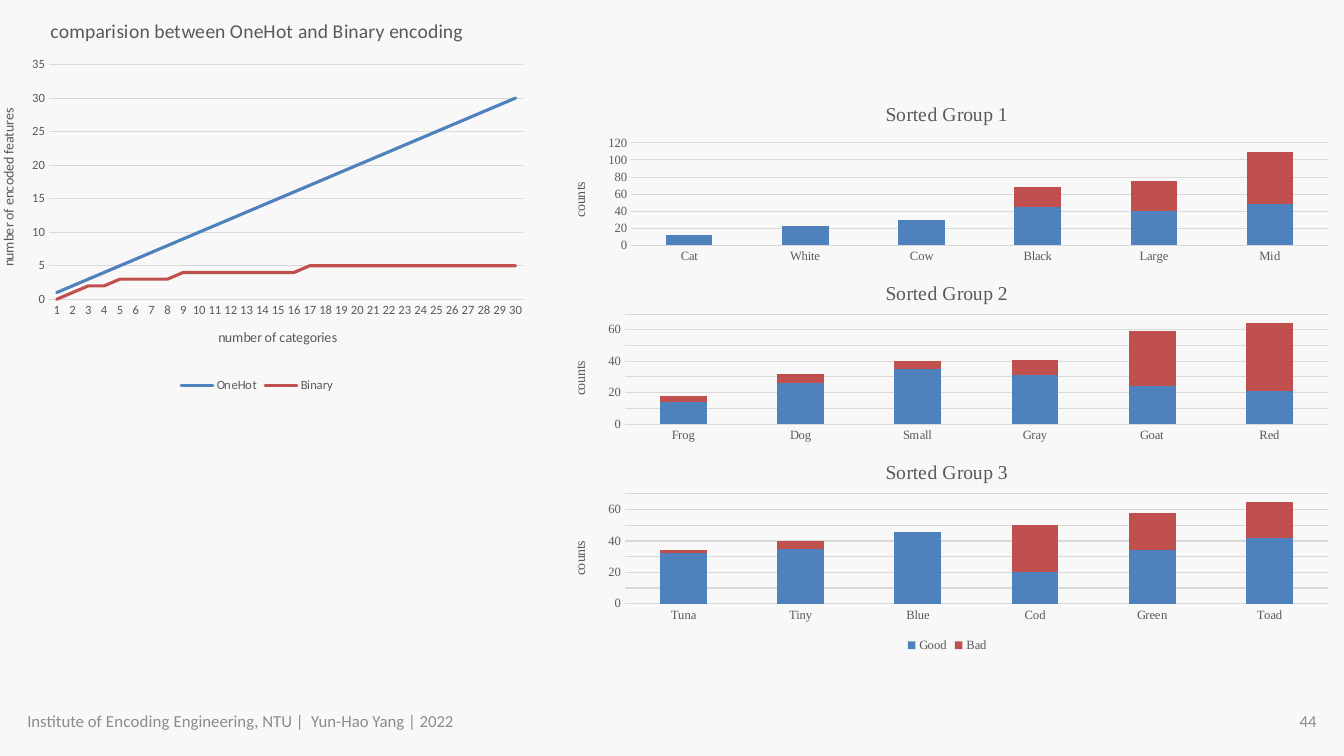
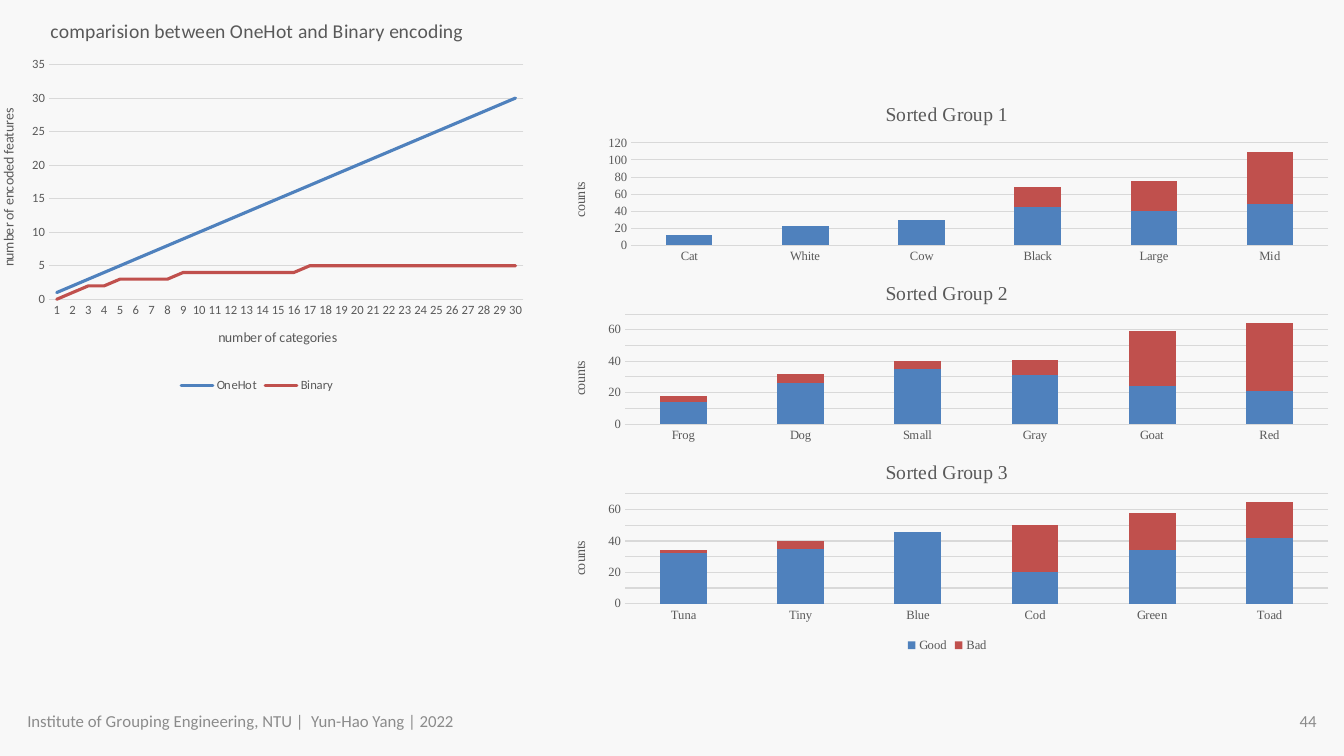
of Encoding: Encoding -> Grouping (138, 722)
